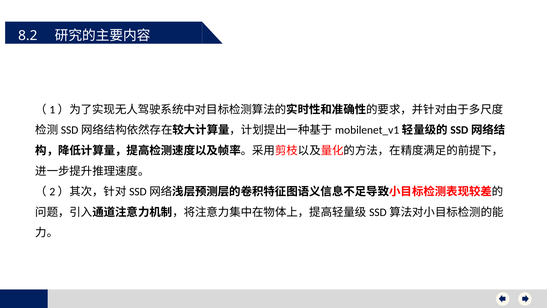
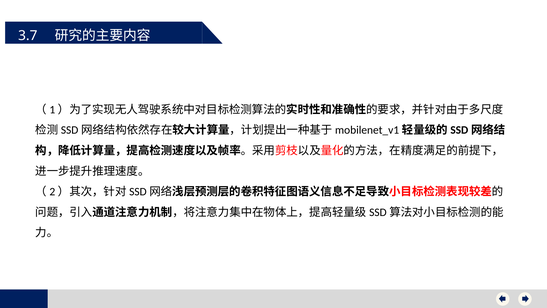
8.2: 8.2 -> 3.7 (28, 36)
